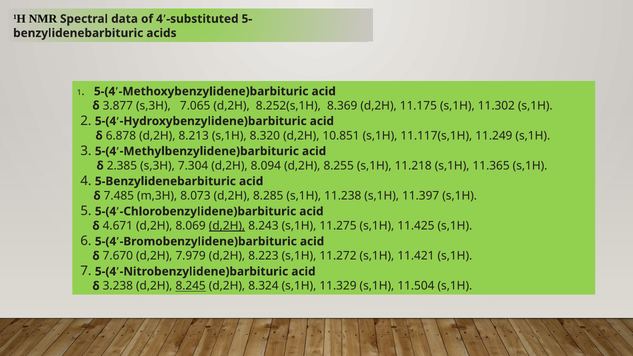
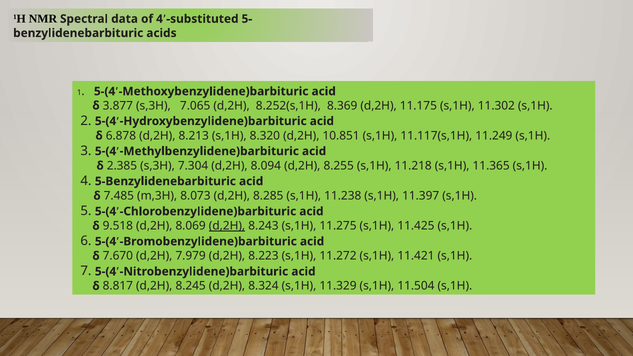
4.671: 4.671 -> 9.518 (118, 226)
3.238: 3.238 -> 8.817 (118, 286)
8.245 underline: present -> none (191, 286)
